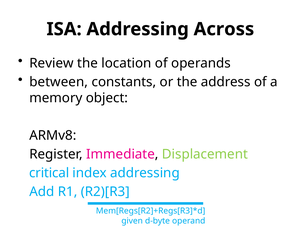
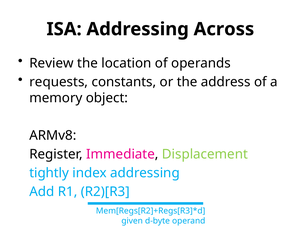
between: between -> requests (59, 82)
critical: critical -> tightly (49, 173)
